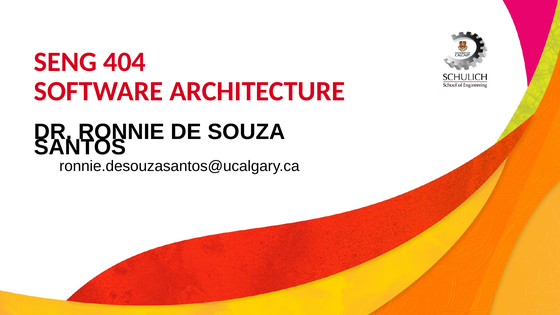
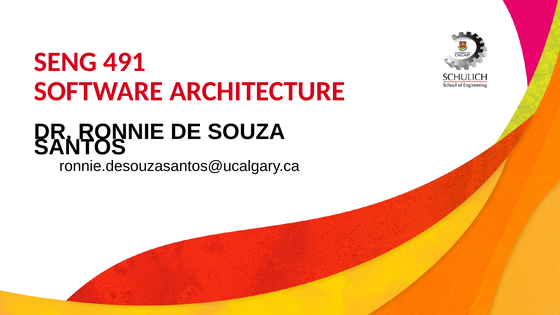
404: 404 -> 491 (125, 62)
